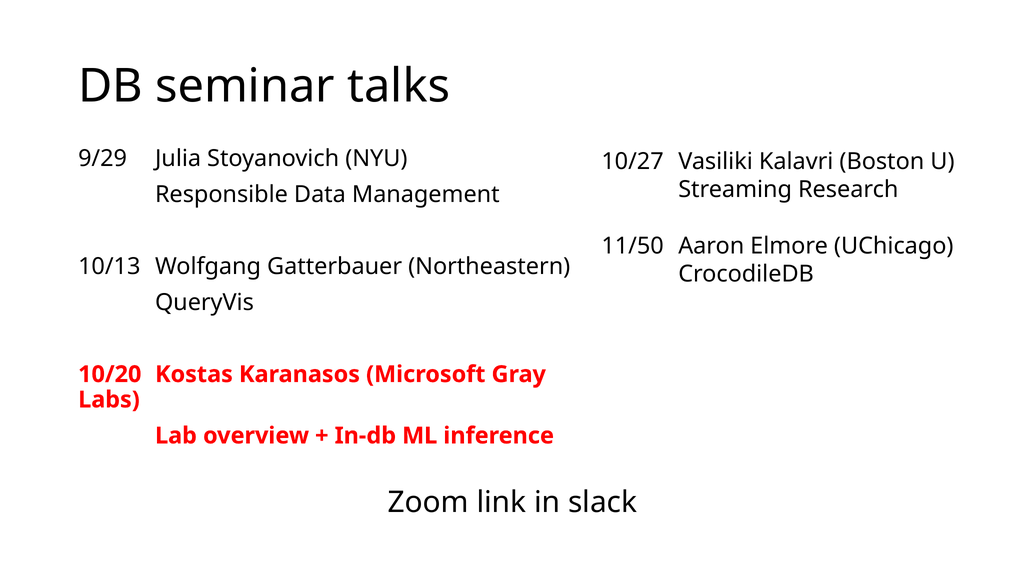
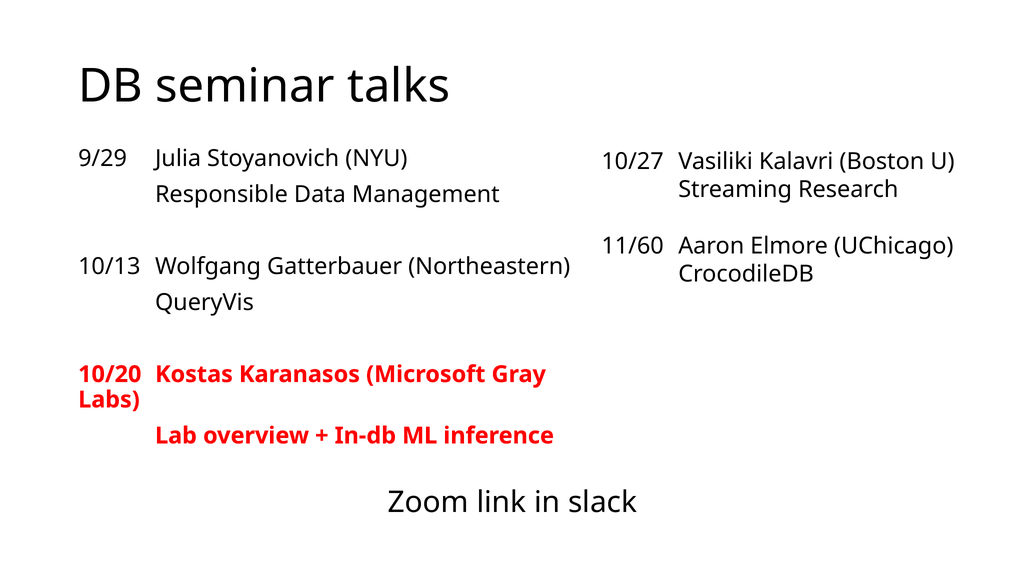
11/50: 11/50 -> 11/60 (633, 246)
